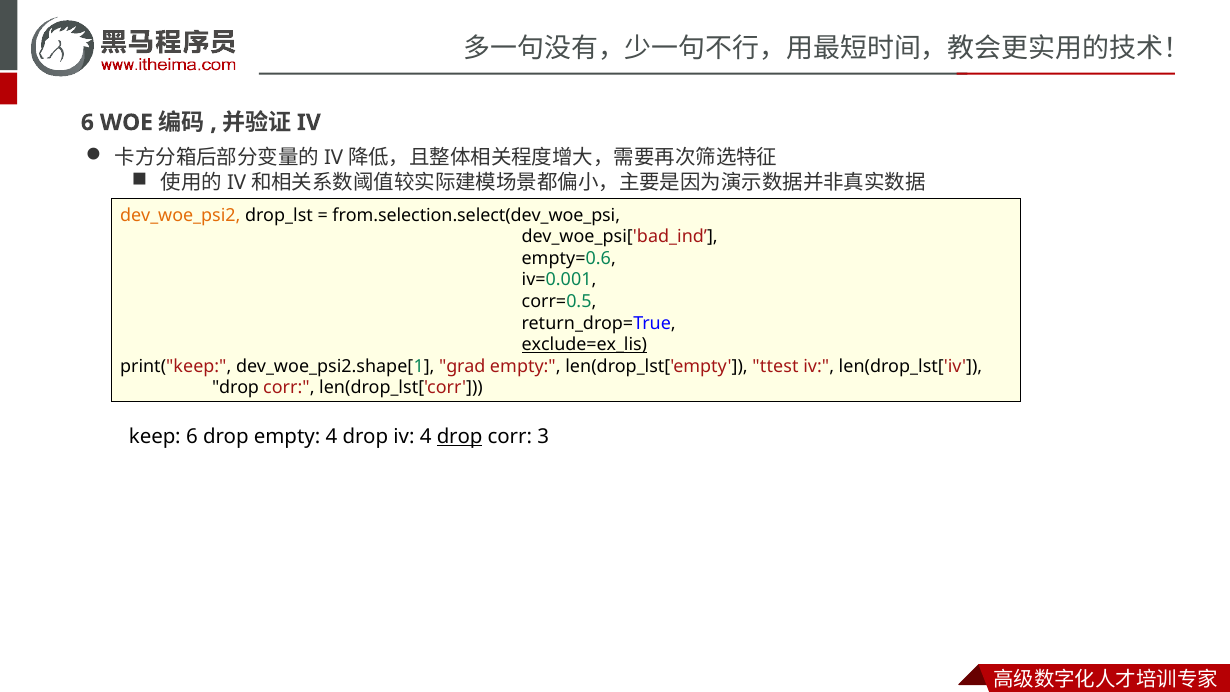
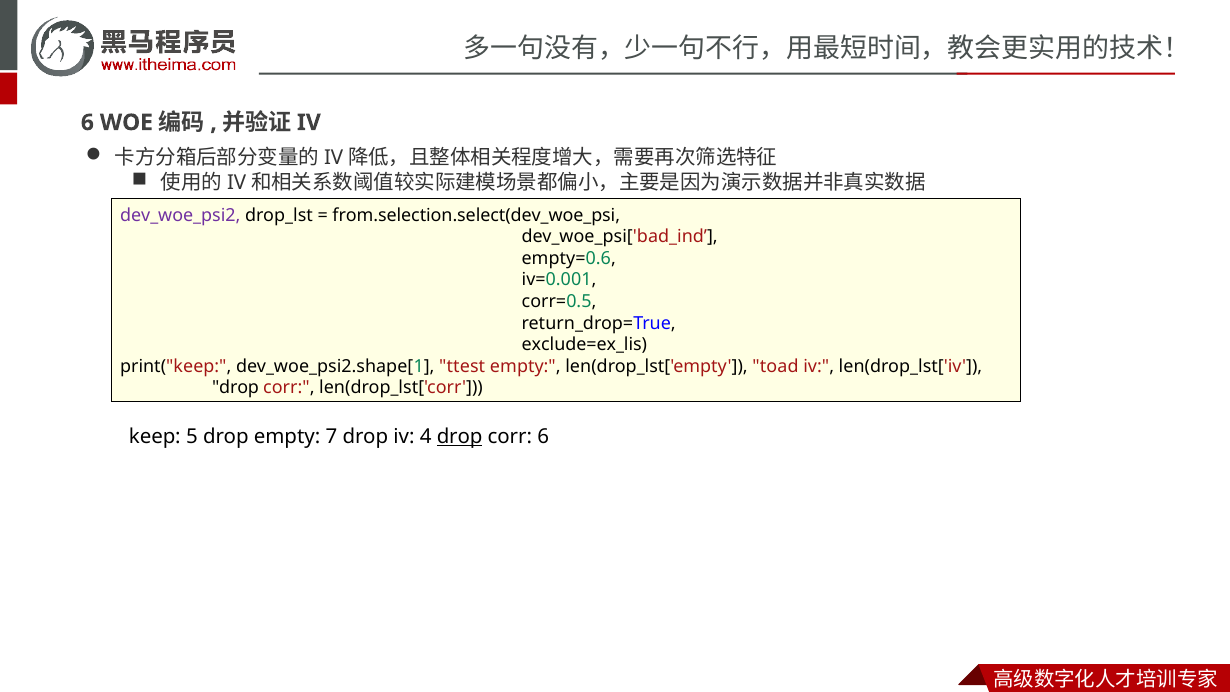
dev_woe_psi2 colour: orange -> purple (180, 215)
exclude=ex_lis underline: present -> none (584, 345)
grad: grad -> ttest (462, 366)
ttest: ttest -> toad (776, 366)
keep 6: 6 -> 5 (192, 437)
empty 4: 4 -> 7 (331, 437)
corr 3: 3 -> 6 (543, 437)
